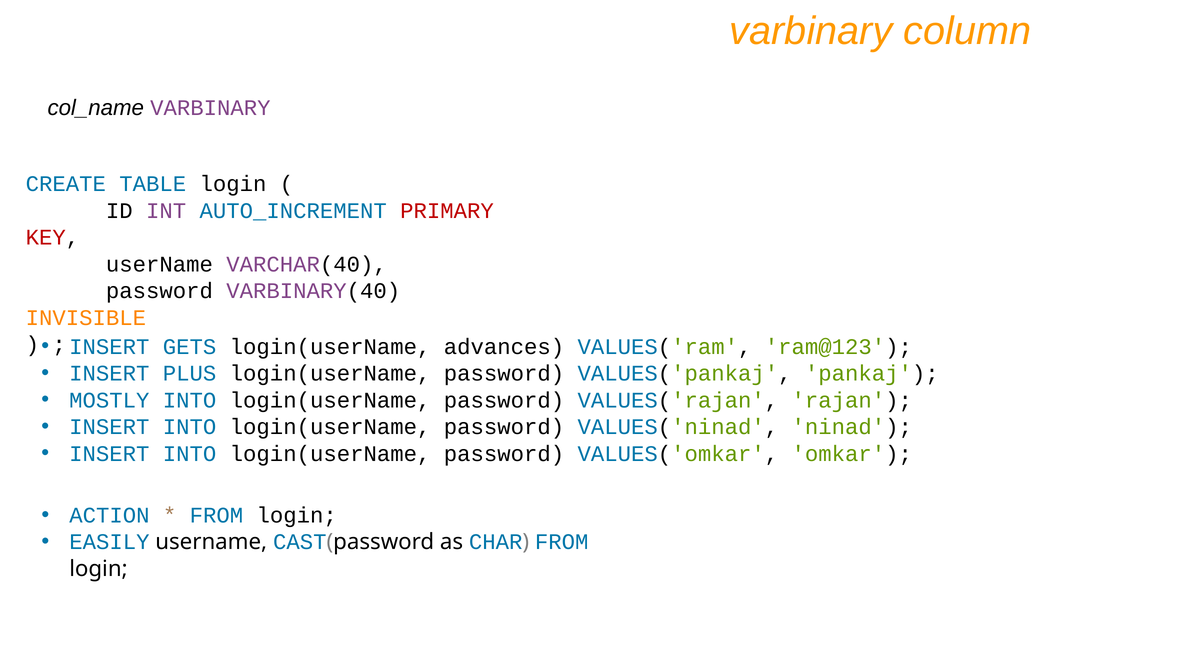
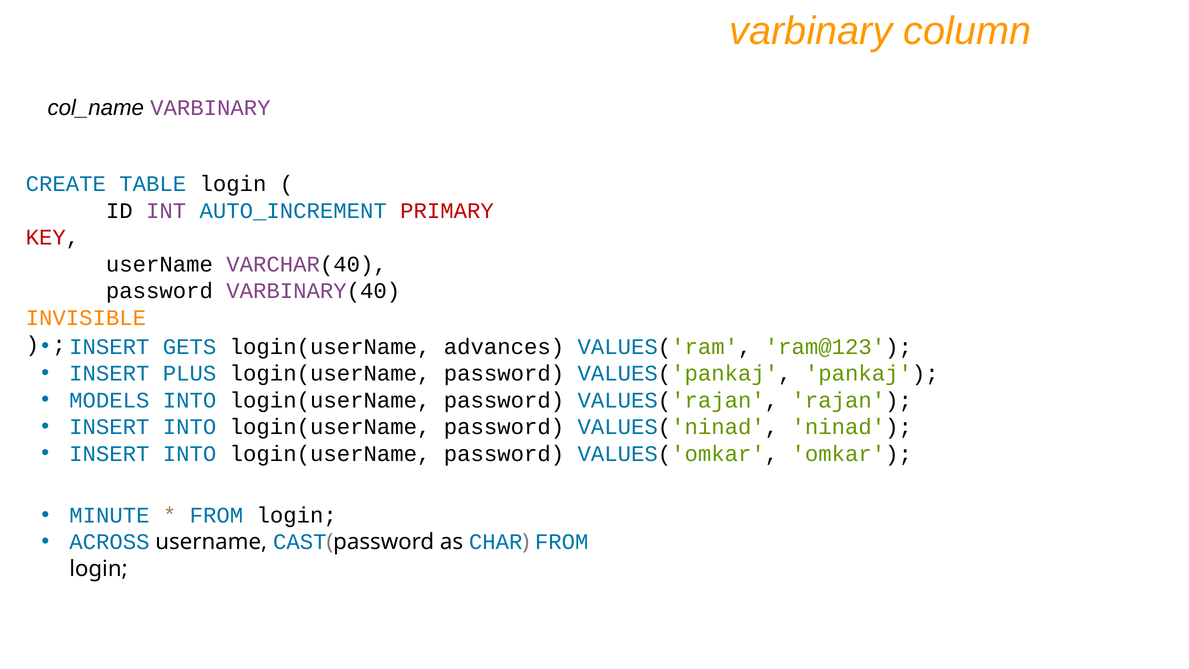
MOSTLY: MOSTLY -> MODELS (109, 400)
ACTION: ACTION -> MINUTE (109, 515)
EASILY: EASILY -> ACROSS (109, 542)
